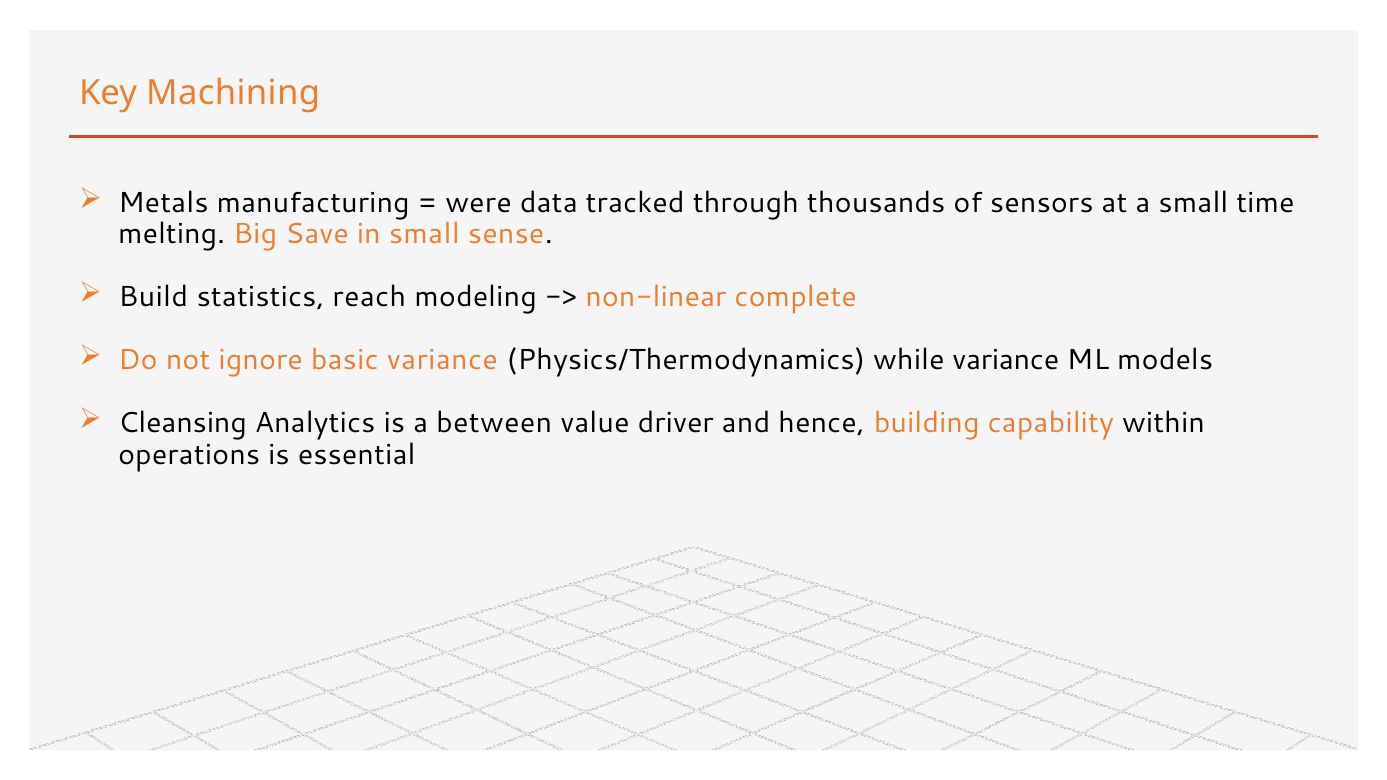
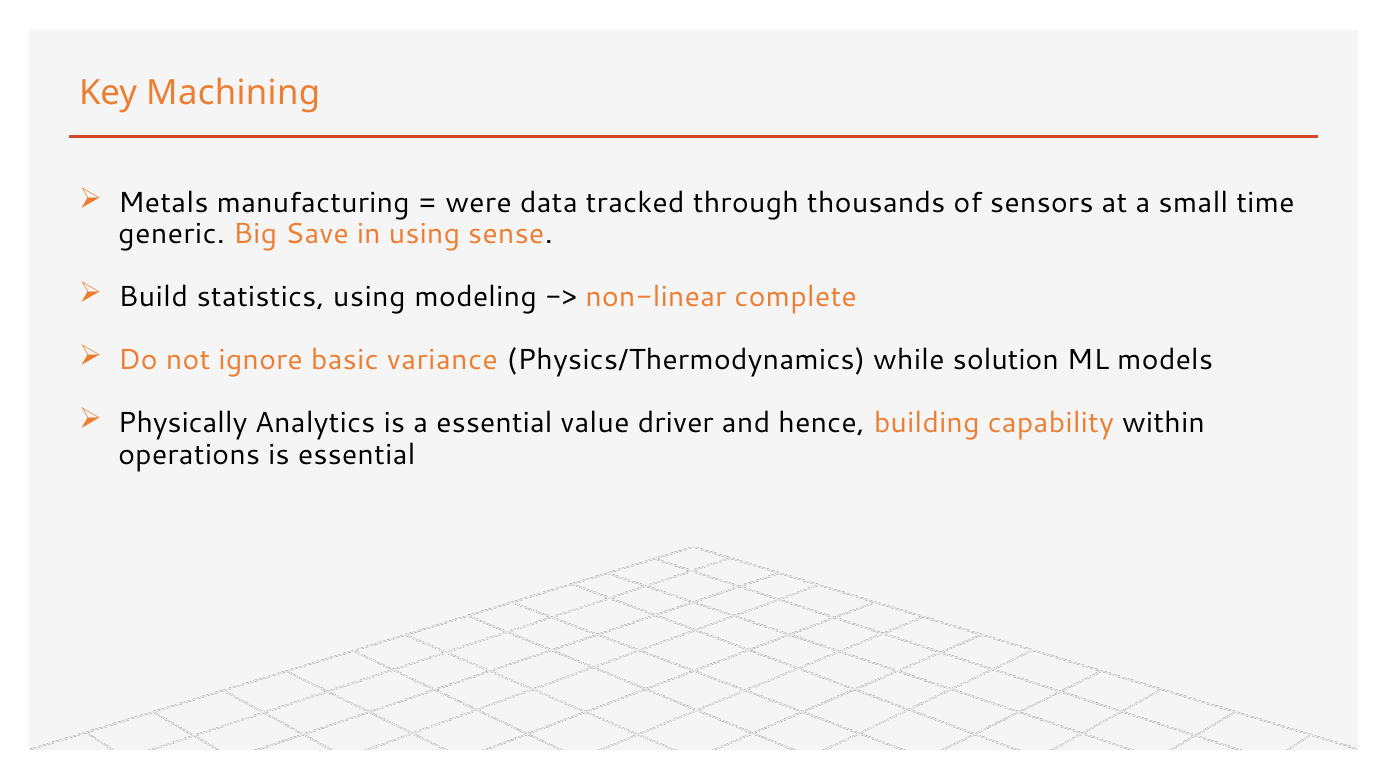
melting: melting -> generic (172, 234)
in small: small -> using (424, 234)
statistics reach: reach -> using (369, 297)
while variance: variance -> solution (1006, 360)
Cleansing: Cleansing -> Physically (183, 424)
a between: between -> essential (494, 424)
